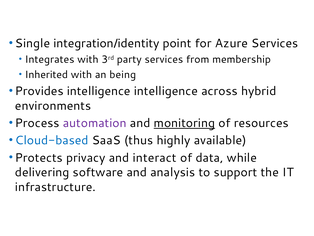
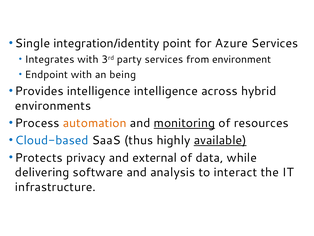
membership: membership -> environment (242, 59)
Inherited: Inherited -> Endpoint (46, 75)
automation colour: purple -> orange (95, 123)
available underline: none -> present (220, 140)
interact: interact -> external (155, 157)
support: support -> interact (235, 172)
